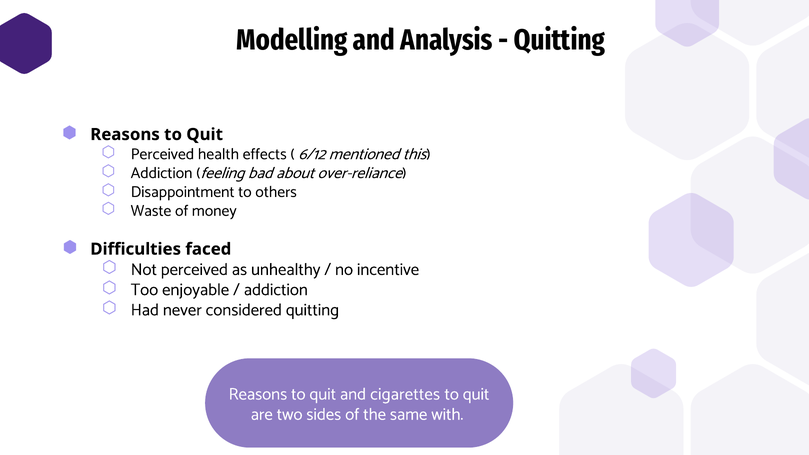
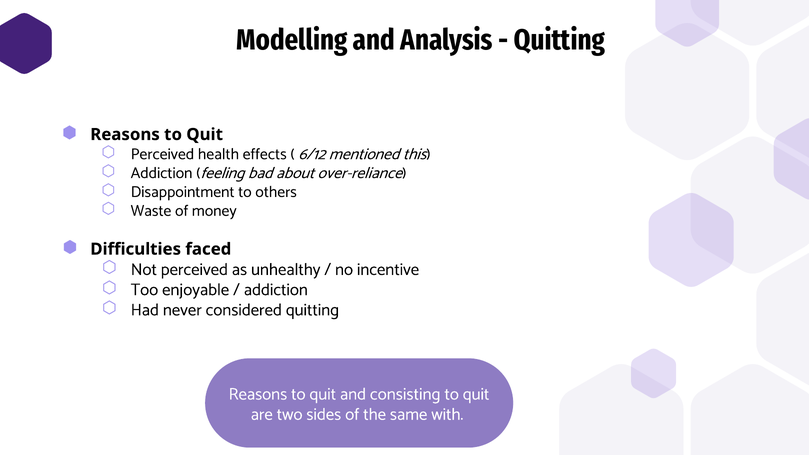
cigarettes: cigarettes -> consisting (405, 394)
